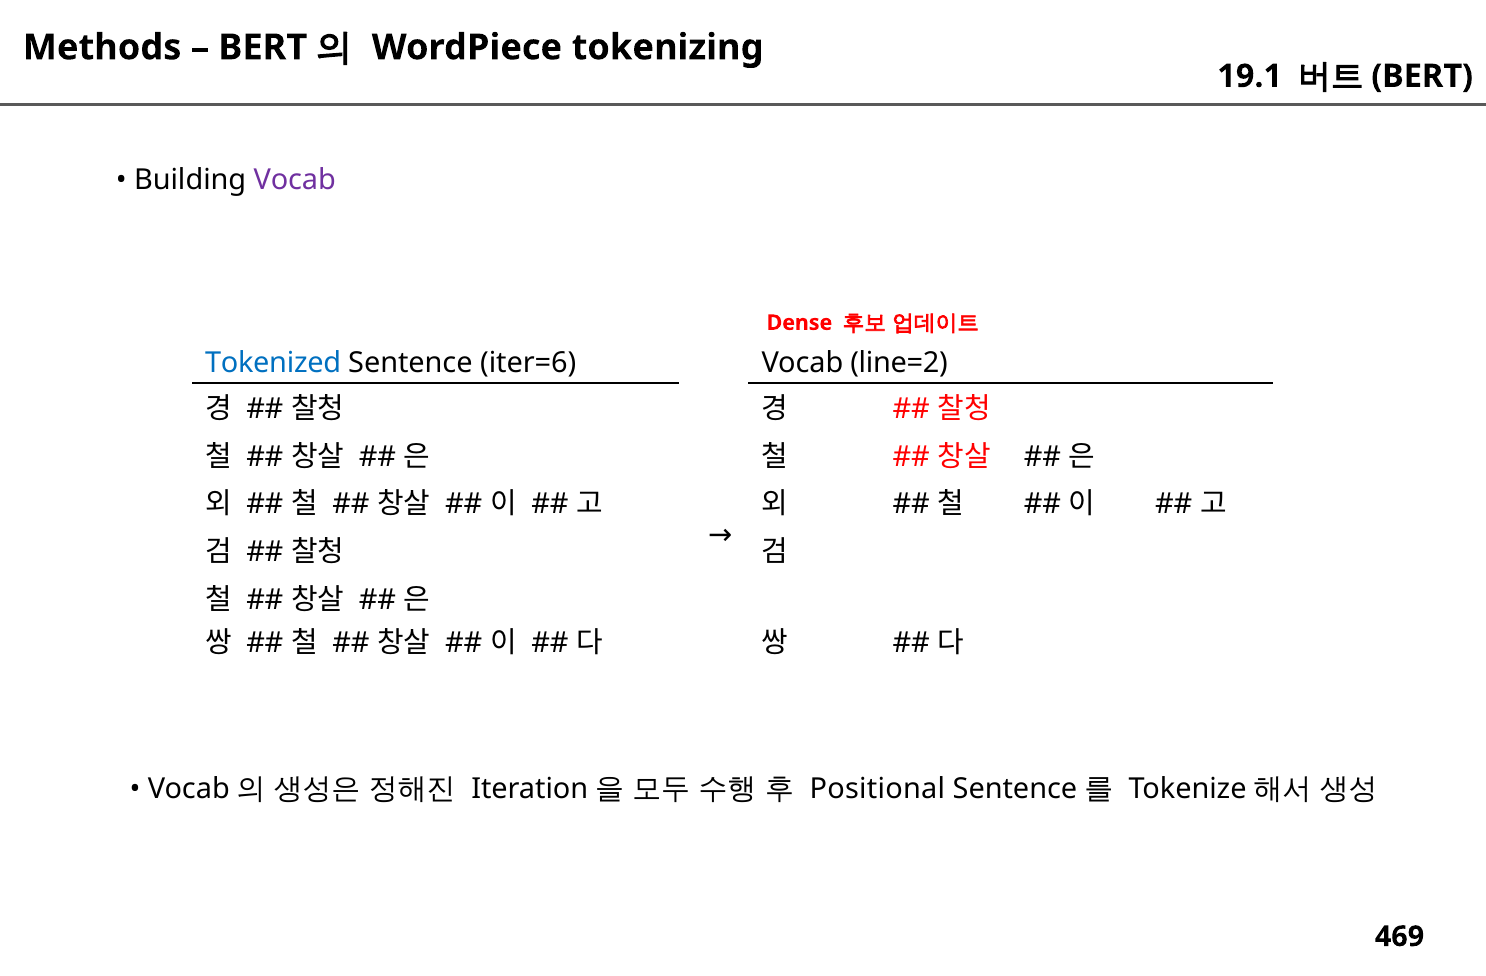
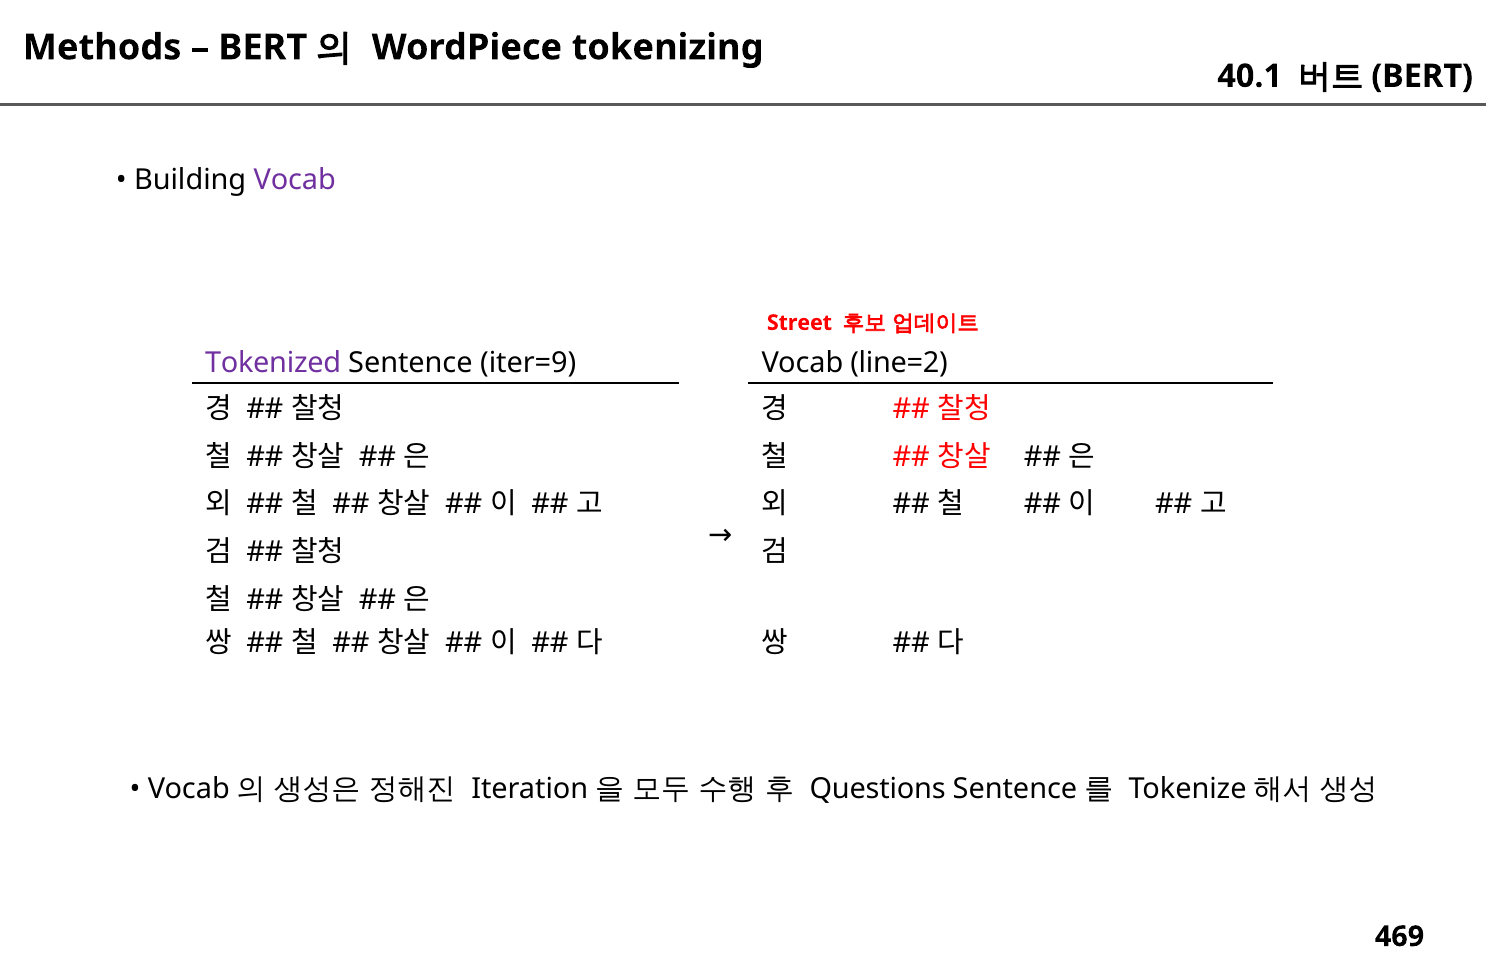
19.1: 19.1 -> 40.1 (1250, 76)
Dense: Dense -> Street (799, 323)
Tokenized colour: blue -> purple (273, 363)
iter=6: iter=6 -> iter=9 (528, 363)
Positional: Positional -> Questions (878, 789)
